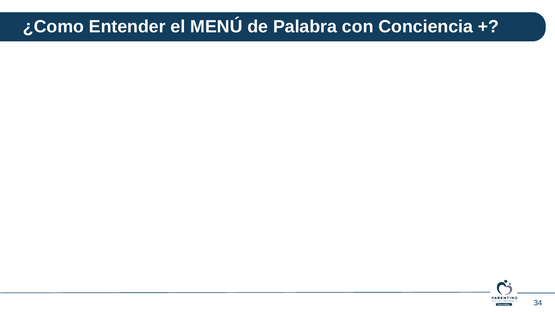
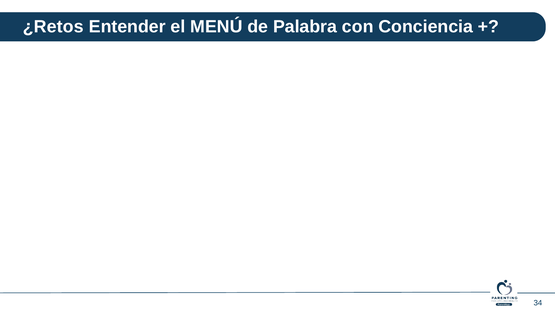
¿Como: ¿Como -> ¿Retos (53, 27)
